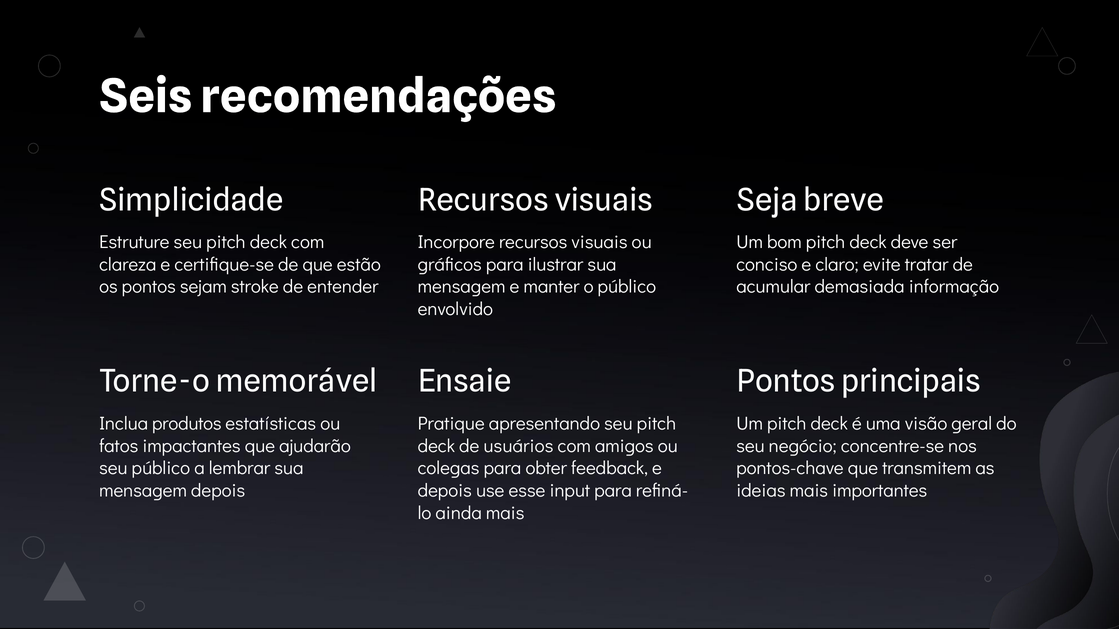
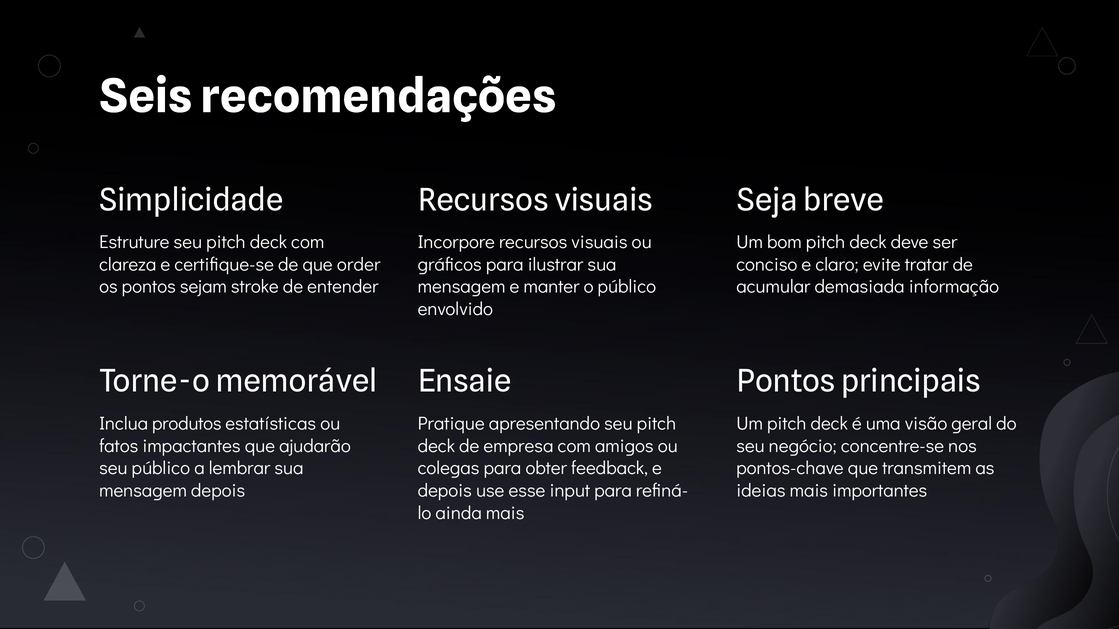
estão: estão -> order (359, 265)
usuários: usuários -> empresa (518, 446)
